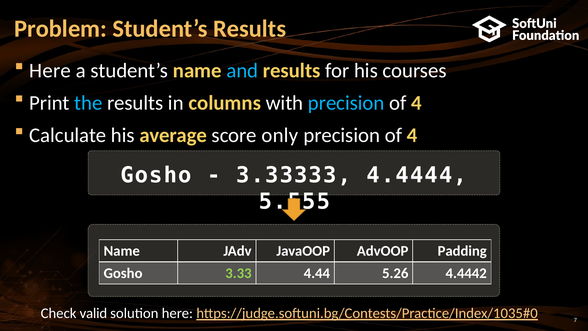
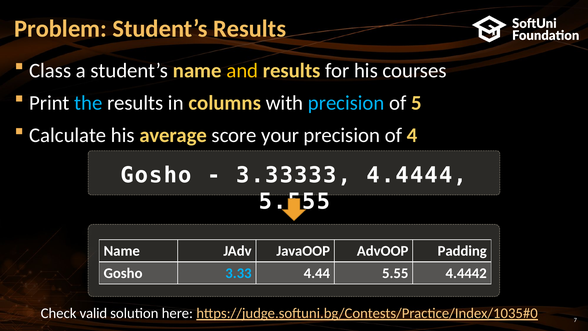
Here: Here -> Class (50, 70)
and colour: light blue -> yellow (242, 70)
4: 4 -> 5 (417, 103)
only: only -> your (280, 135)
3.33 colour: light green -> light blue (238, 273)
5.26: 5.26 -> 5.55 (395, 273)
